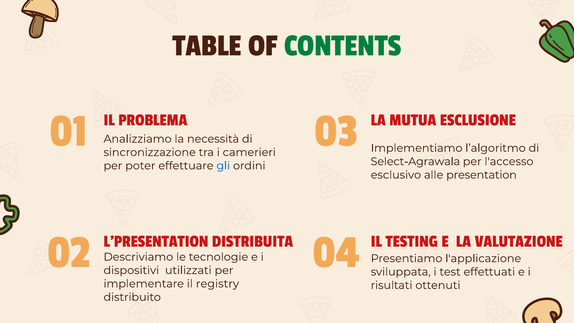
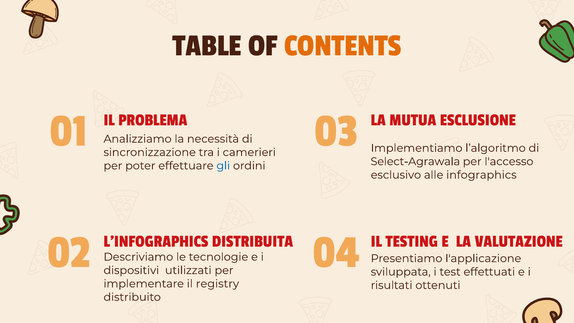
CONTENTS colour: green -> orange (343, 45)
presentation: presentation -> infographics (481, 175)
L’PRESENTATION: L’PRESENTATION -> L’INFOGRAPHICS (156, 241)
